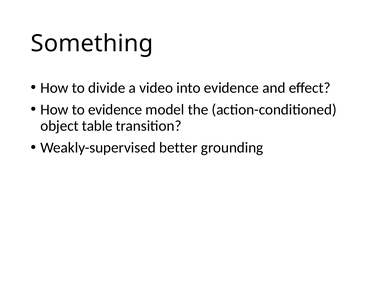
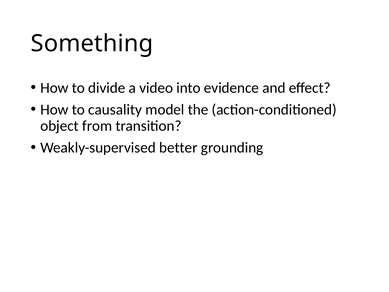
to evidence: evidence -> causality (115, 109)
table: table -> from (97, 126)
